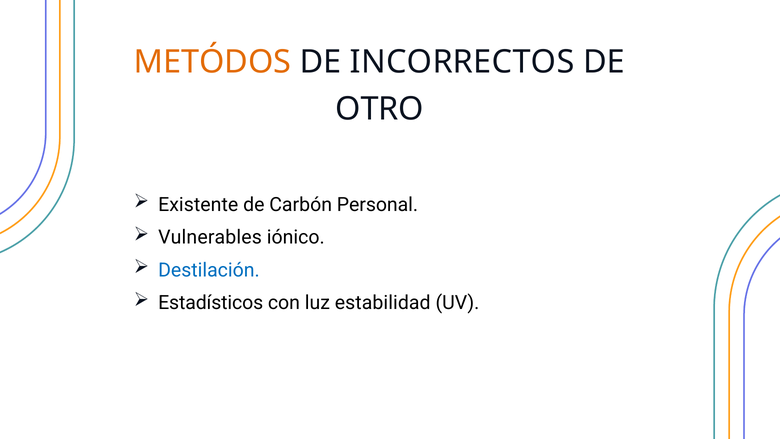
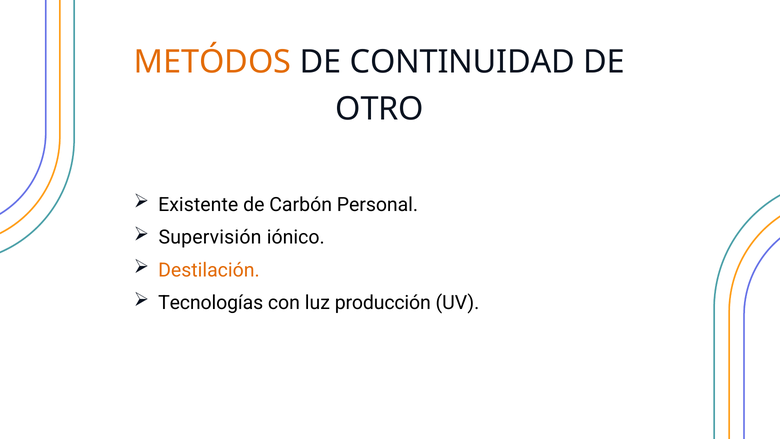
INCORRECTOS: INCORRECTOS -> CONTINUIDAD (462, 62)
Vulnerables: Vulnerables -> Supervisión (210, 237)
Destilación colour: blue -> orange (209, 270)
Estadísticos: Estadísticos -> Tecnologías (211, 303)
estabilidad: estabilidad -> producción (383, 303)
